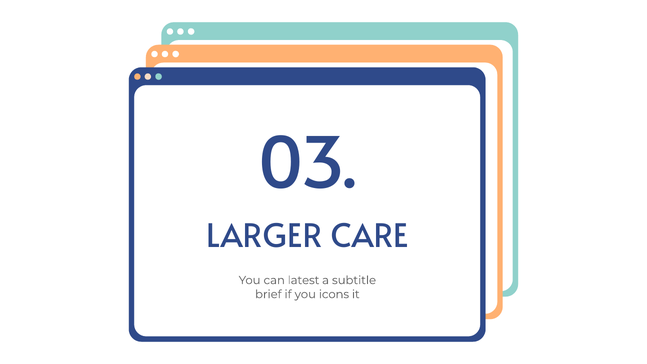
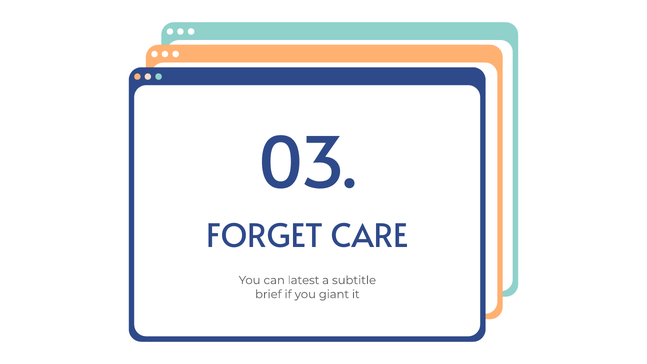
LARGER: LARGER -> FORGET (265, 236)
icons: icons -> giant (334, 294)
